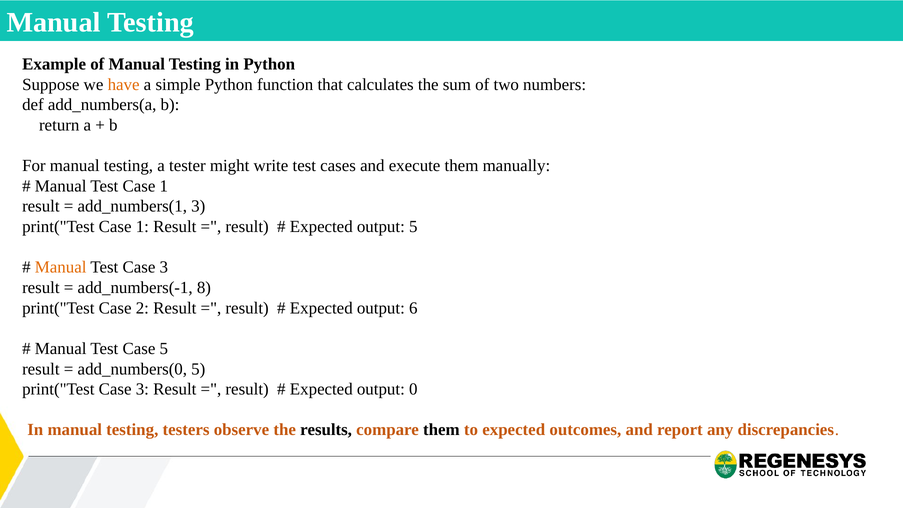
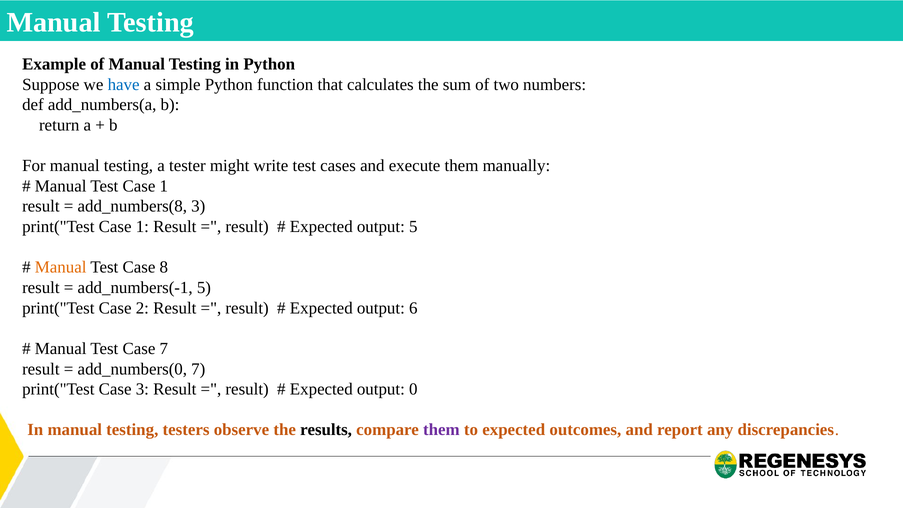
have colour: orange -> blue (124, 84)
add_numbers(1: add_numbers(1 -> add_numbers(8 (132, 206)
Test Case 3: 3 -> 8 (164, 267)
add_numbers(-1 8: 8 -> 5 (204, 288)
Case 5: 5 -> 7 (164, 349)
add_numbers(0 5: 5 -> 7 (198, 369)
them colour: black -> purple (441, 430)
